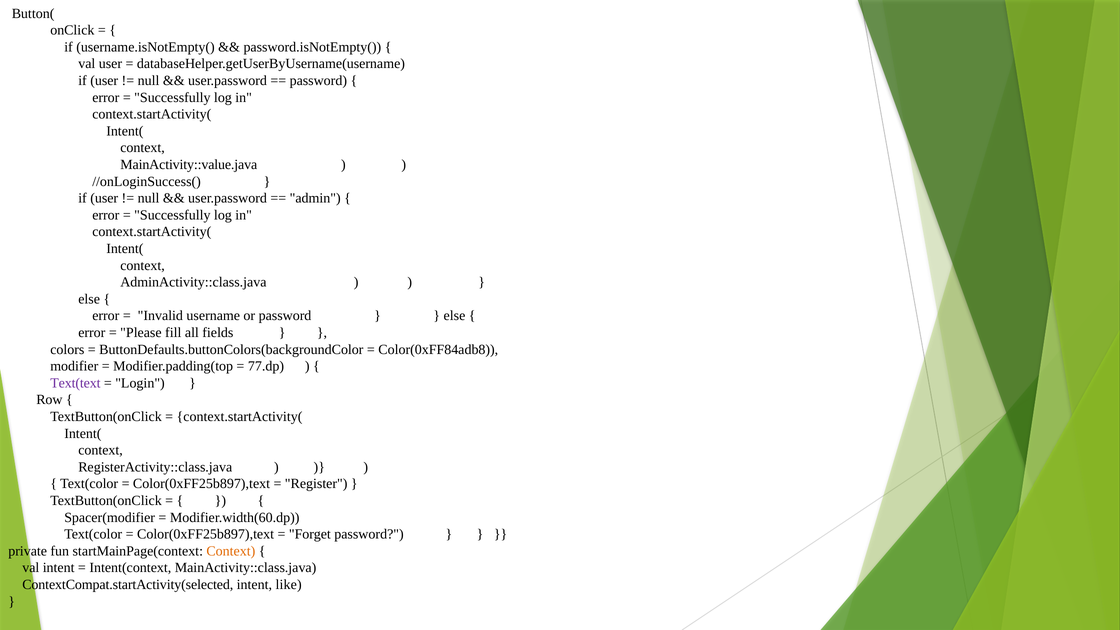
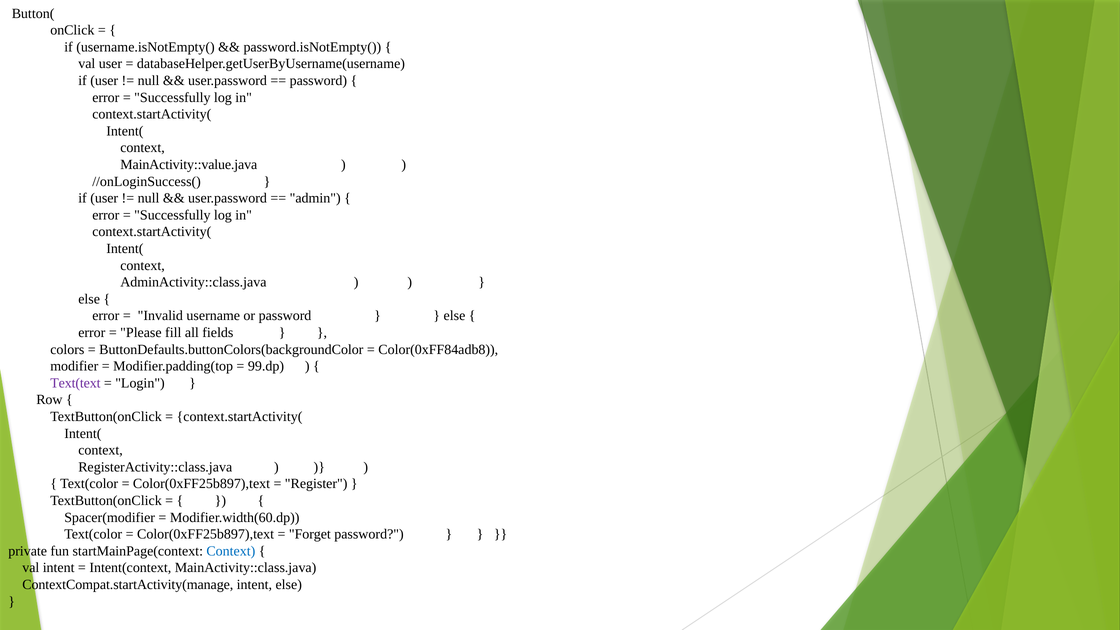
77.dp: 77.dp -> 99.dp (266, 366)
Context colour: orange -> blue (231, 551)
ContextCompat.startActivity(selected: ContextCompat.startActivity(selected -> ContextCompat.startActivity(manage (128, 585)
intent like: like -> else (289, 585)
